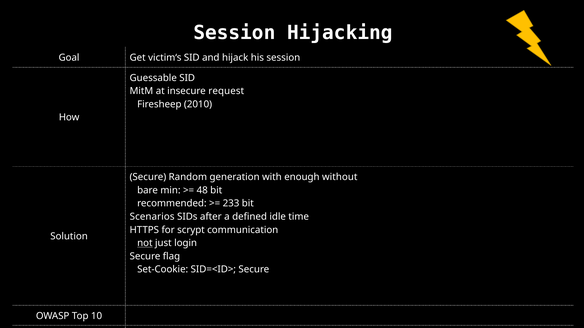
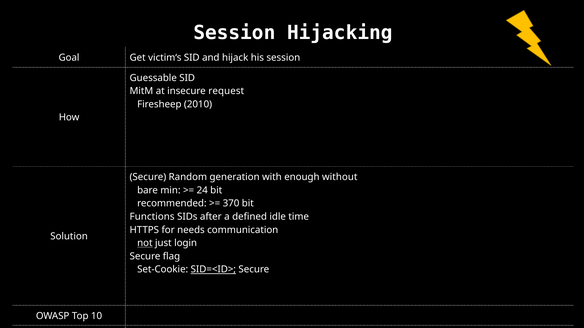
48: 48 -> 24 (202, 191)
233: 233 -> 370 (231, 204)
Scenarios: Scenarios -> Functions (152, 217)
scrypt: scrypt -> needs (191, 230)
SID=<ID> underline: none -> present (213, 270)
